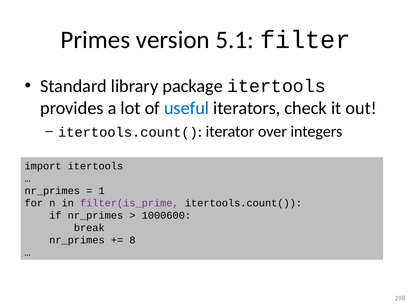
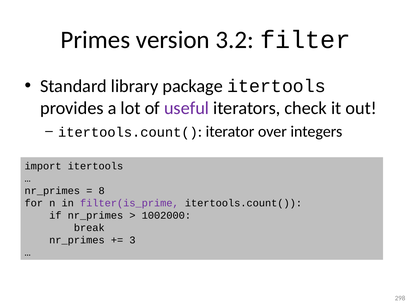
5.1: 5.1 -> 3.2 (235, 40)
useful colour: blue -> purple (187, 108)
1: 1 -> 8 (102, 191)
1000600: 1000600 -> 1002000 (166, 216)
8: 8 -> 3 (132, 240)
